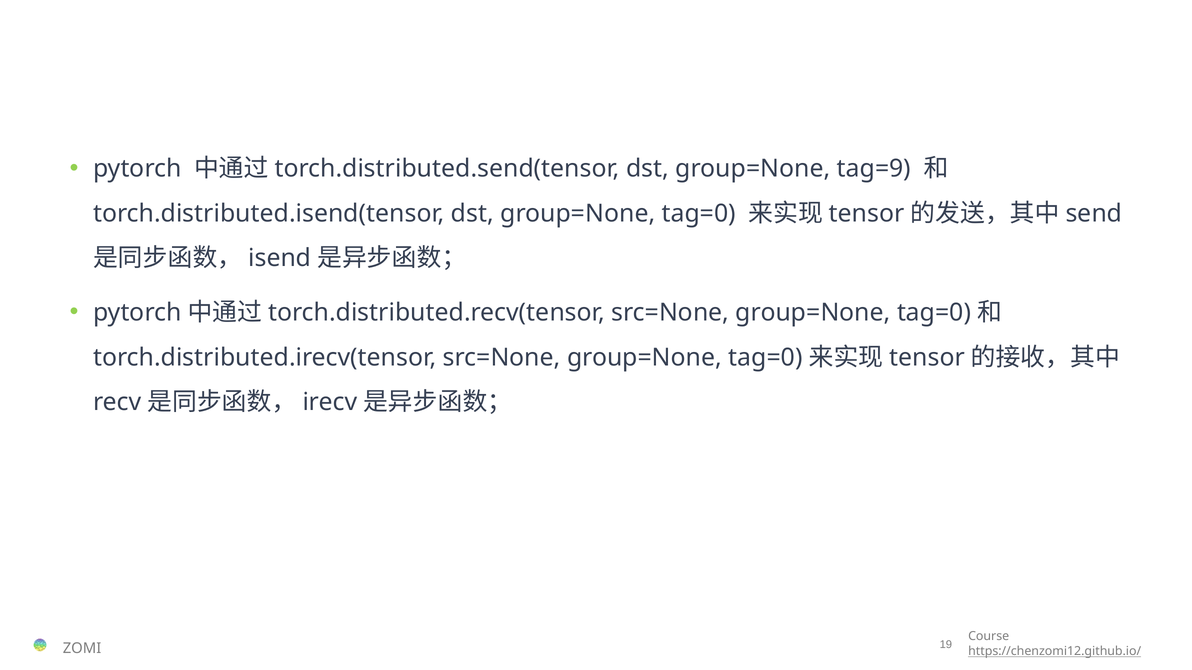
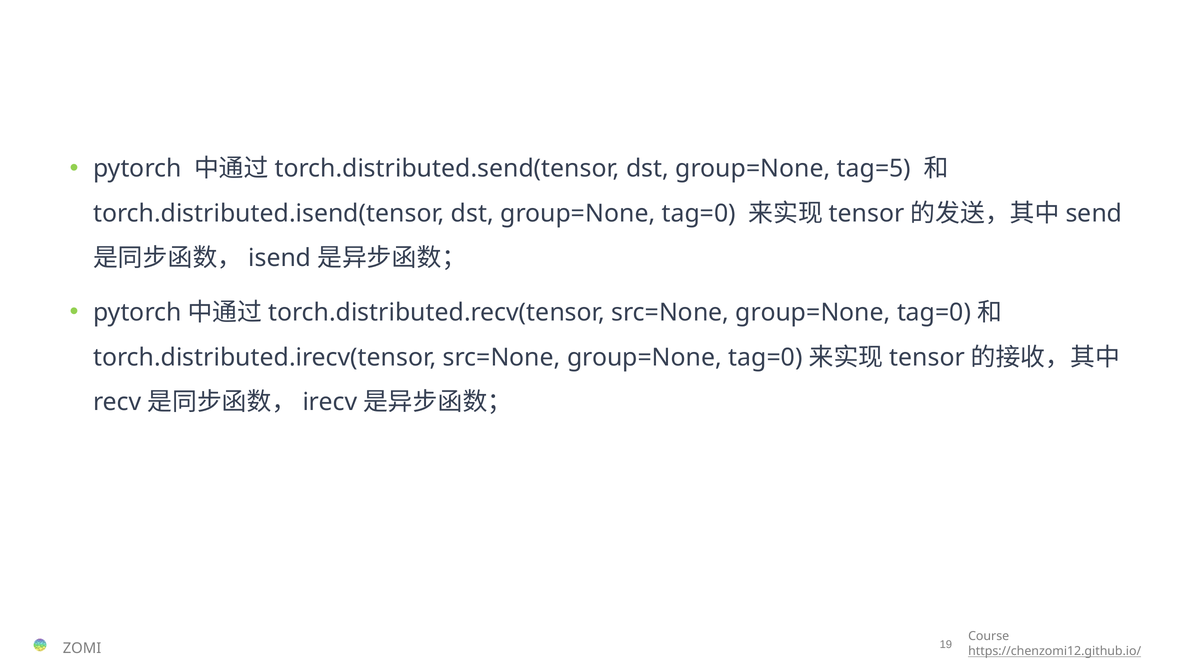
tag=9: tag=9 -> tag=5 (874, 169)
